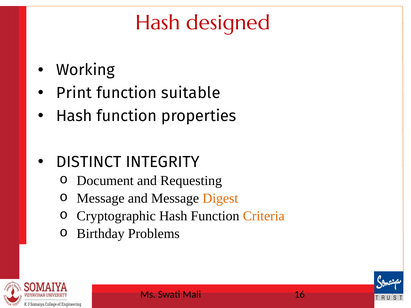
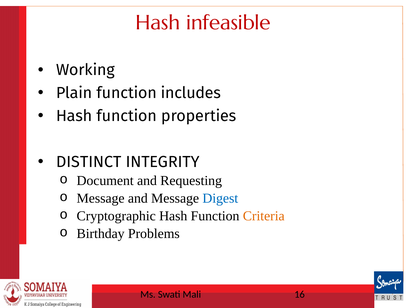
designed: designed -> infeasible (228, 23)
Print: Print -> Plain (74, 93)
suitable: suitable -> includes (191, 93)
Digest colour: orange -> blue (220, 198)
